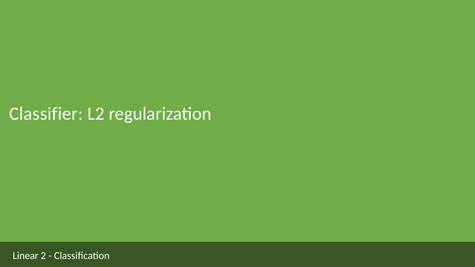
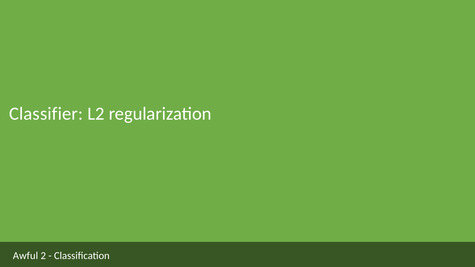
Linear: Linear -> Awful (25, 256)
